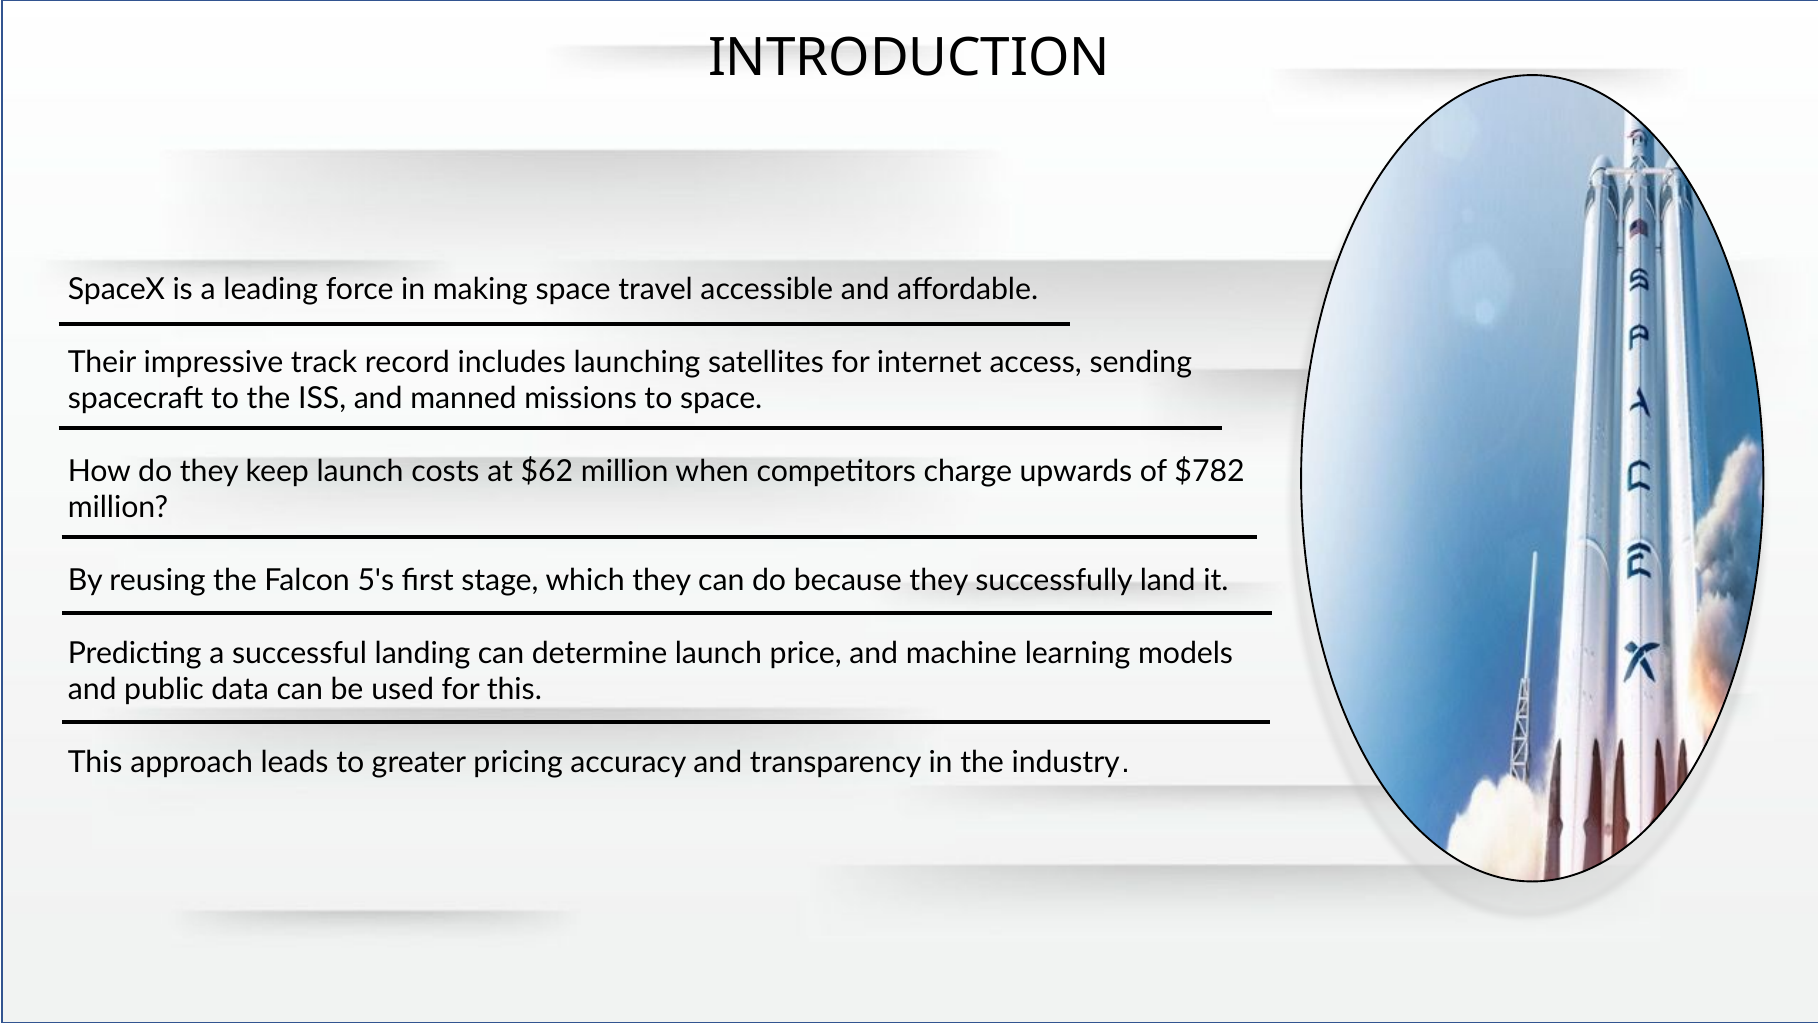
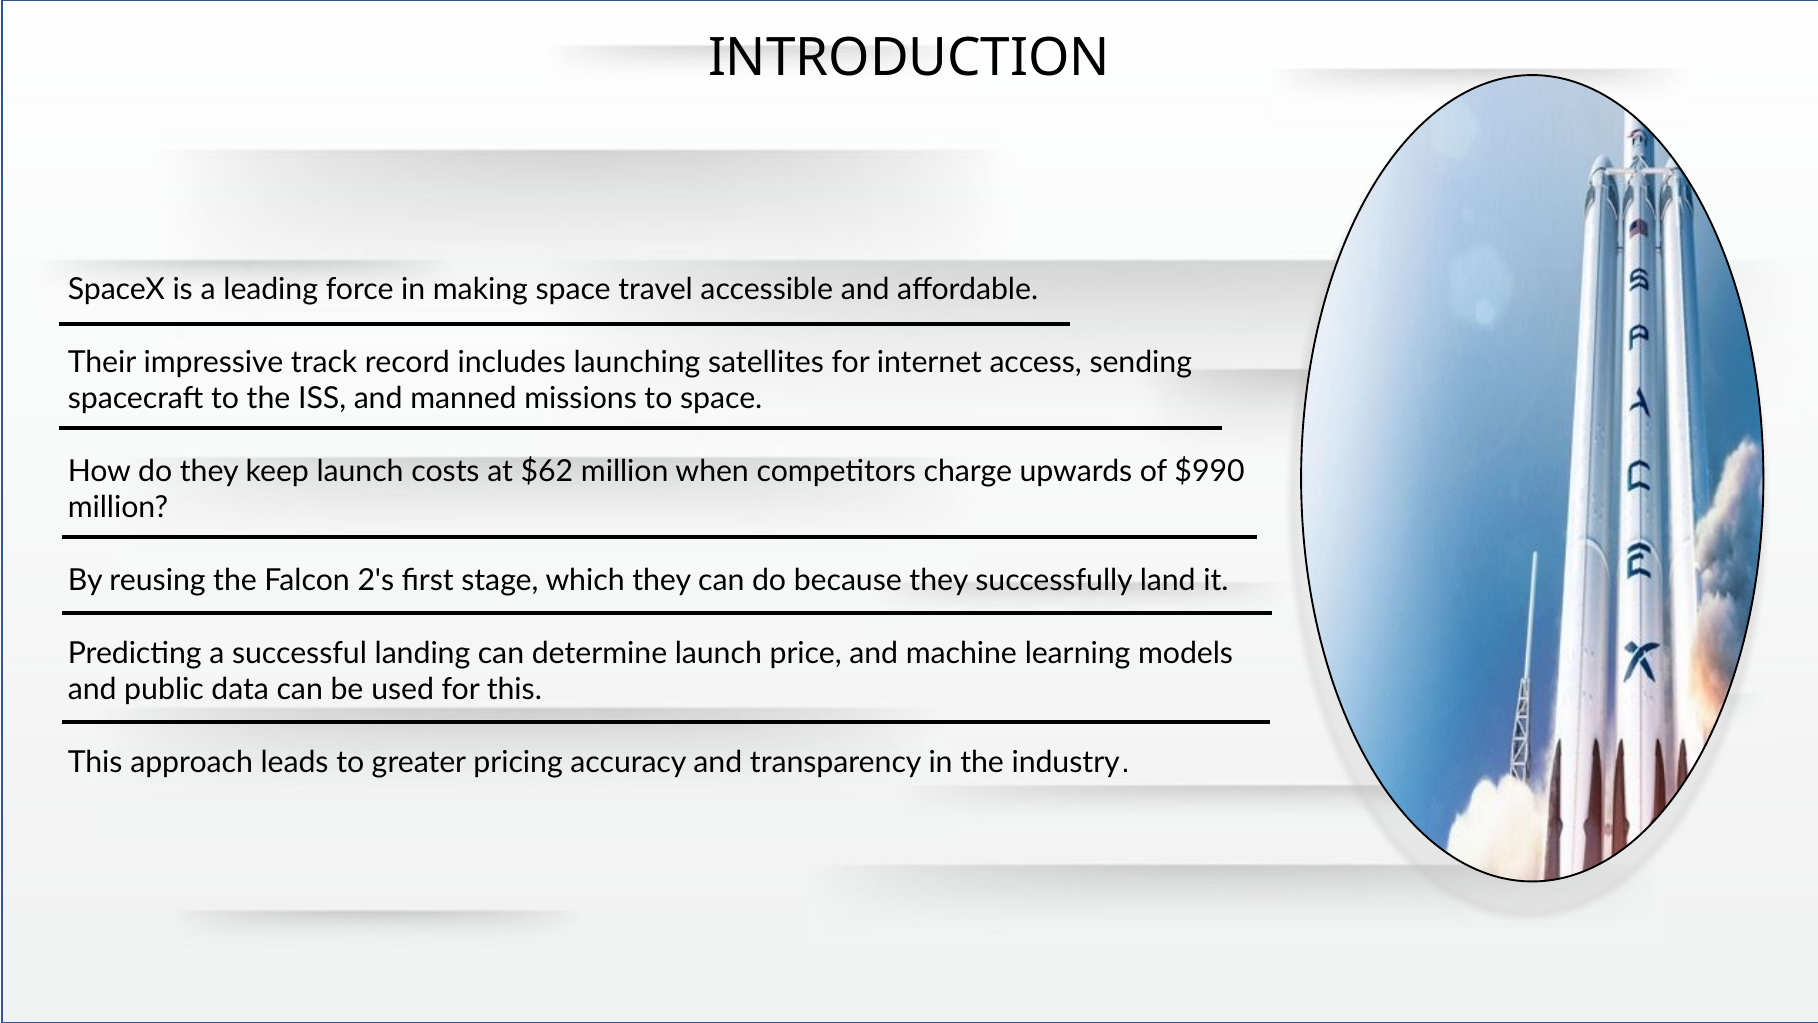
$782: $782 -> $990 (1210, 471)
5's: 5's -> 2's (376, 580)
